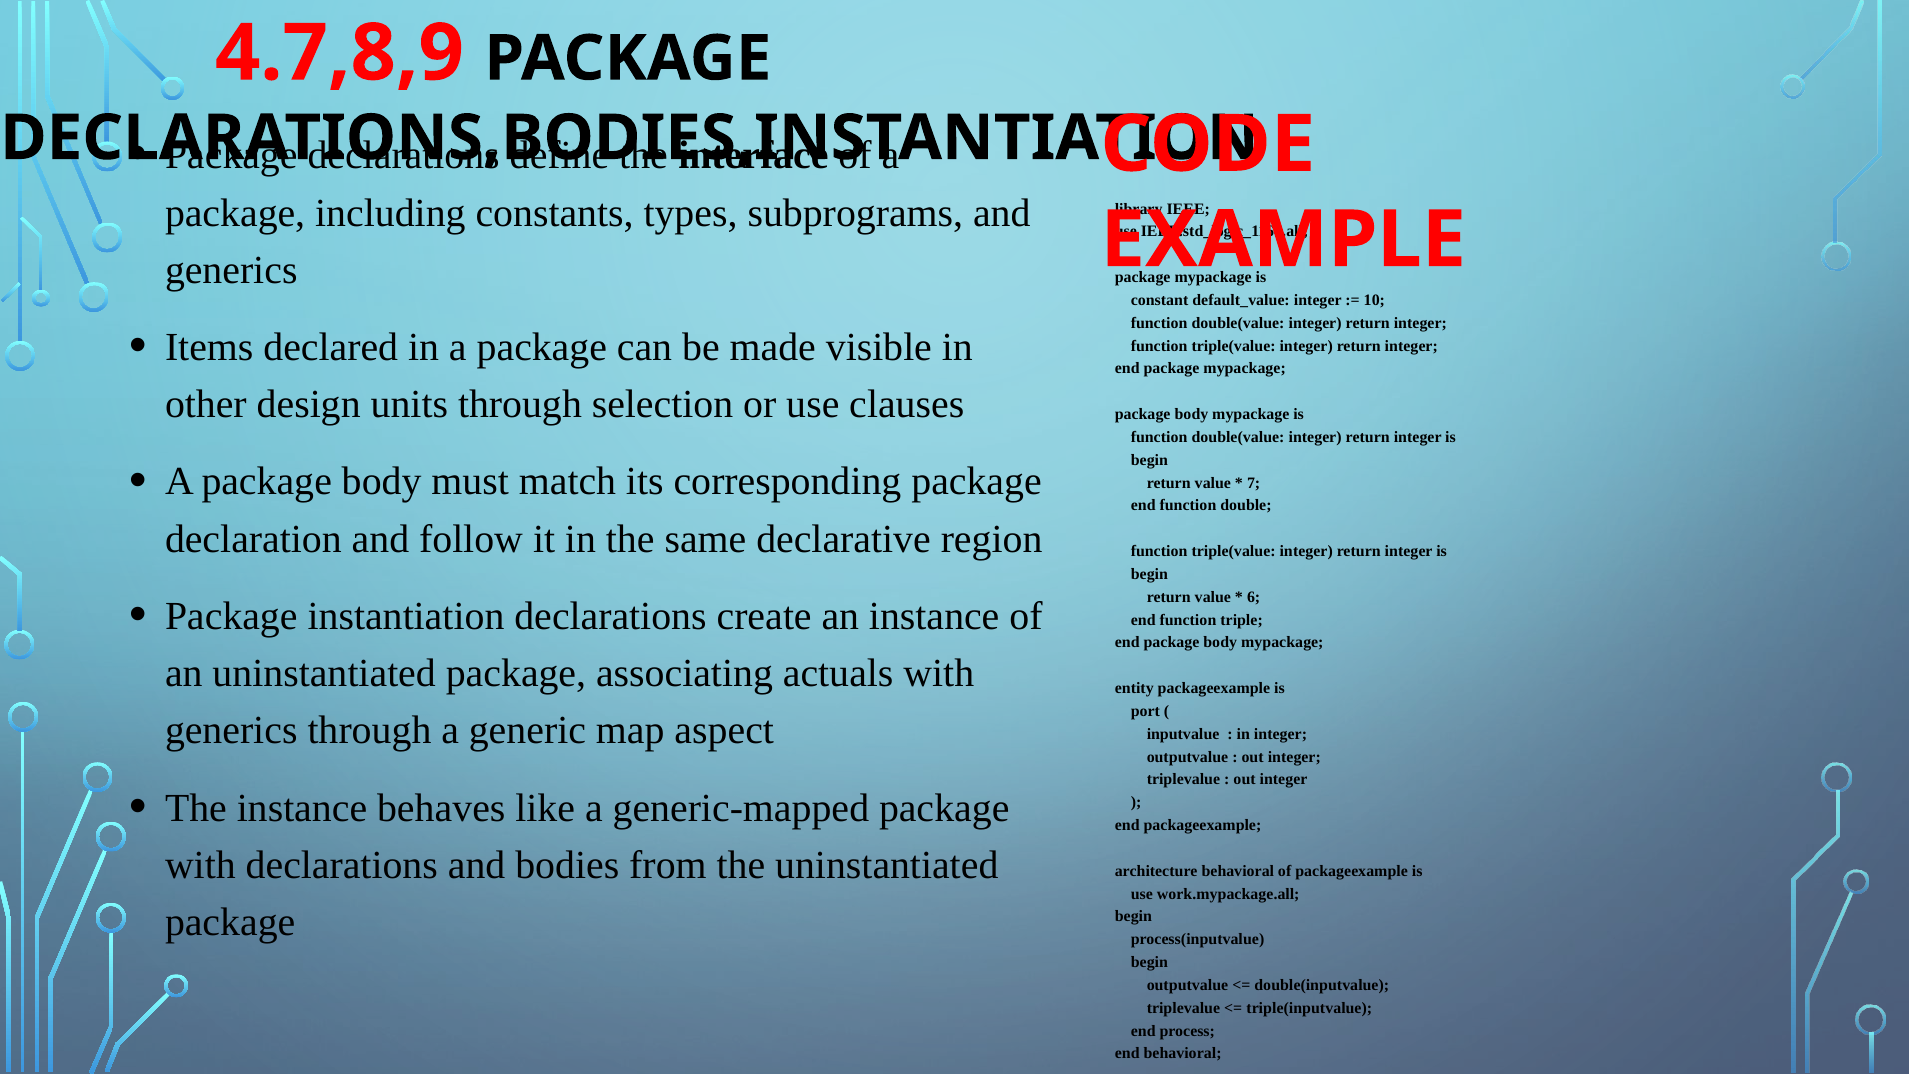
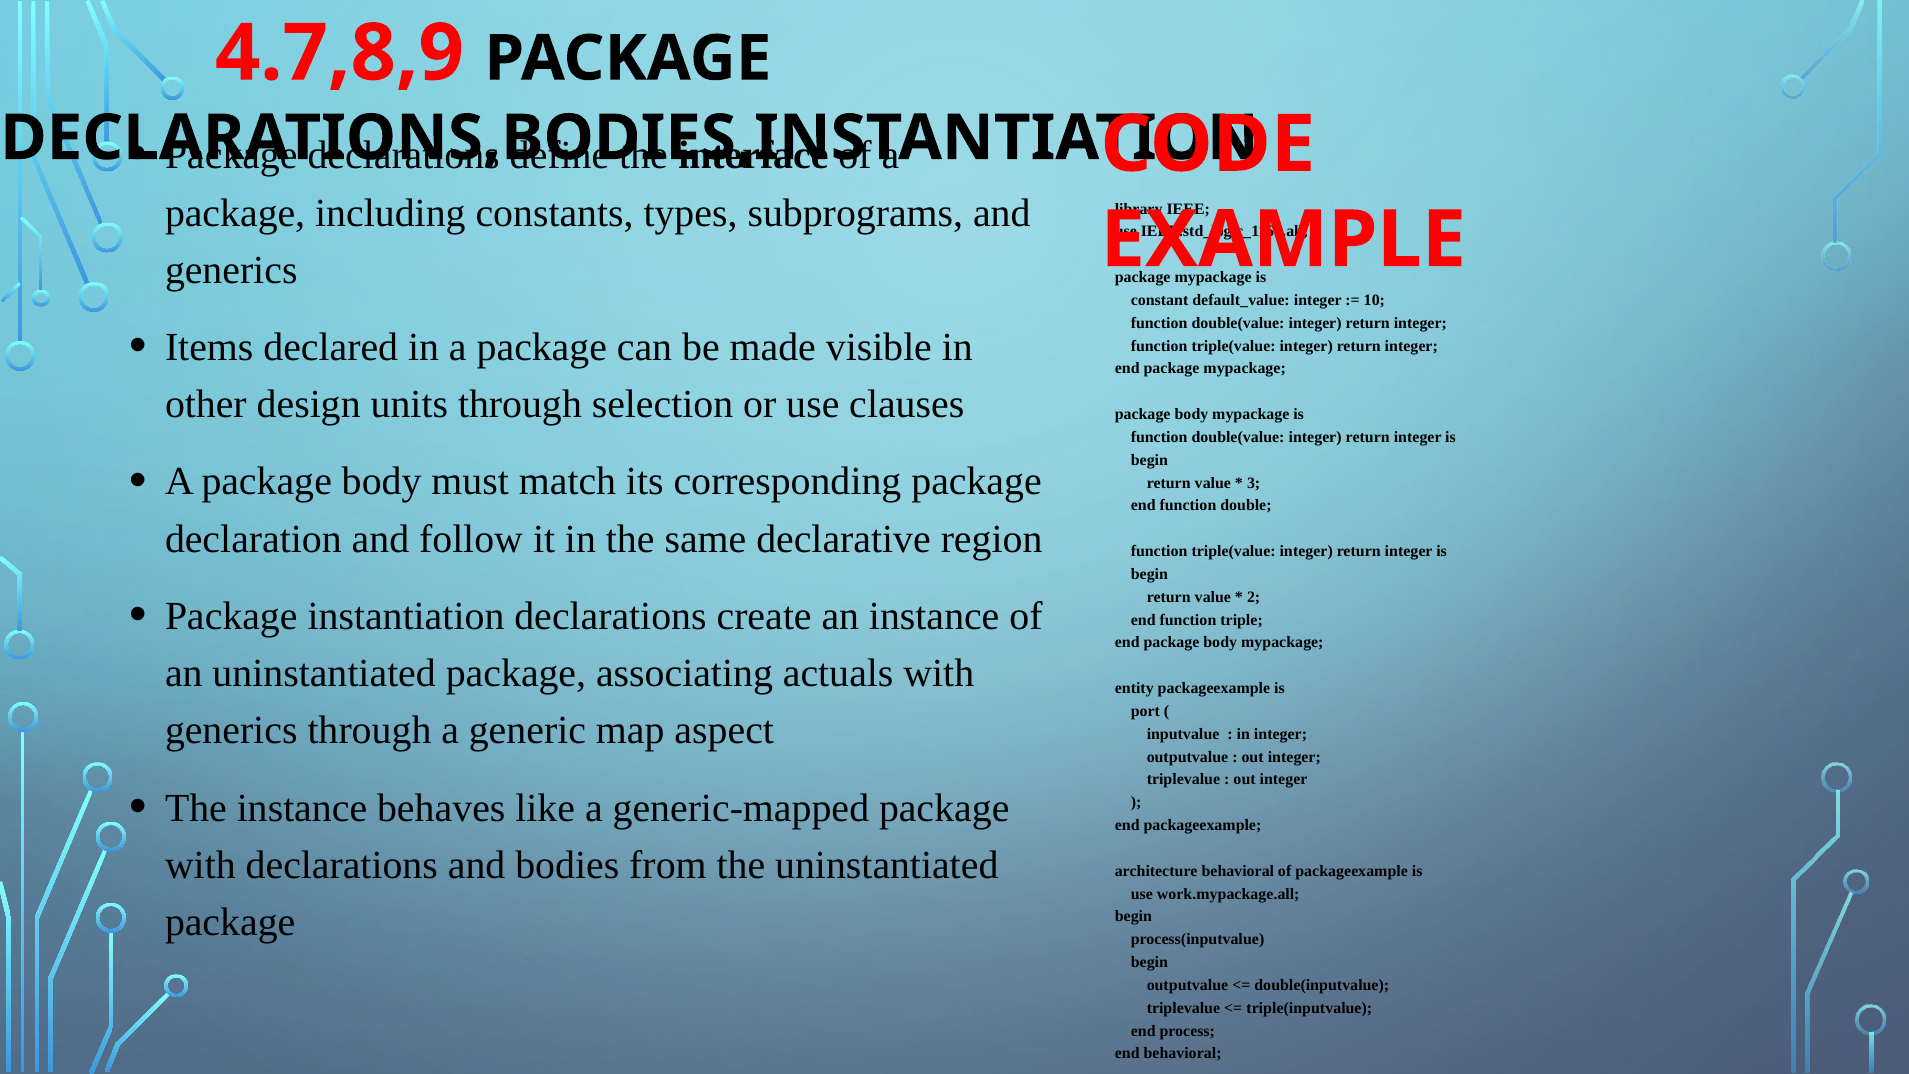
7: 7 -> 3 (1254, 483)
6: 6 -> 2 (1254, 597)
